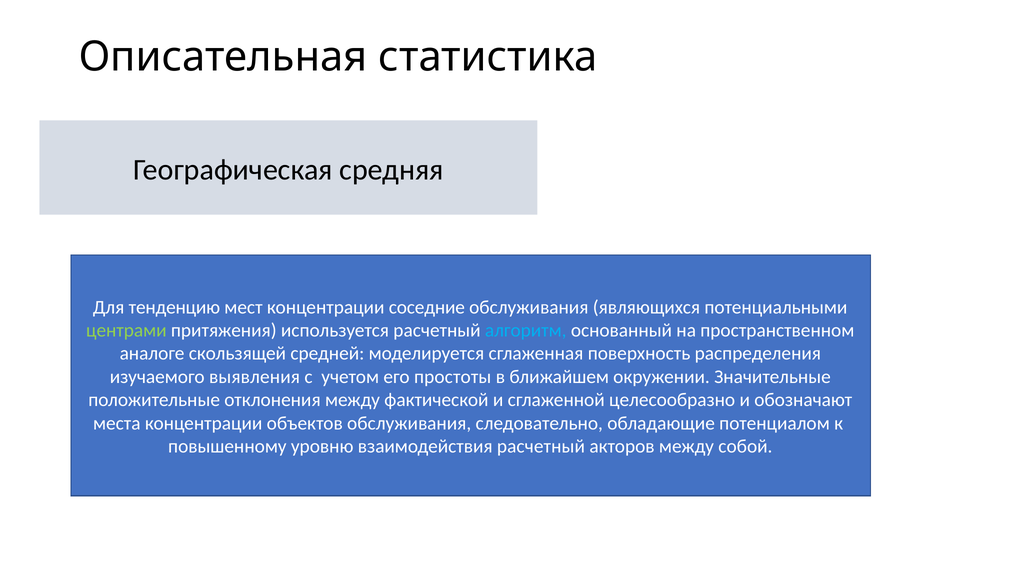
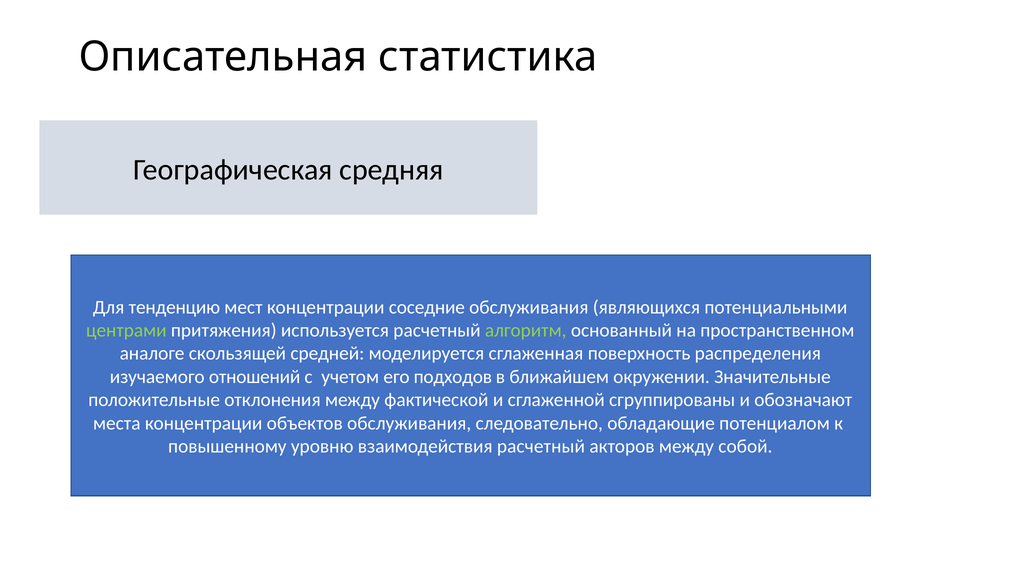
алгоритм colour: light blue -> light green (526, 330)
выявления: выявления -> отношений (255, 376)
простоты: простоты -> подходов (453, 376)
целесообразно: целесообразно -> сгруппированы (672, 400)
